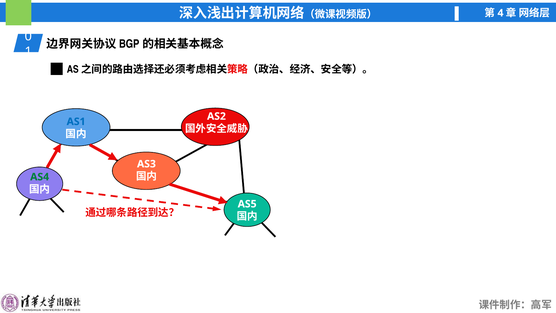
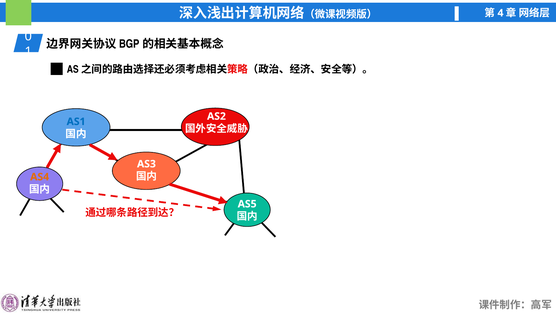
AS4 colour: green -> orange (40, 177)
